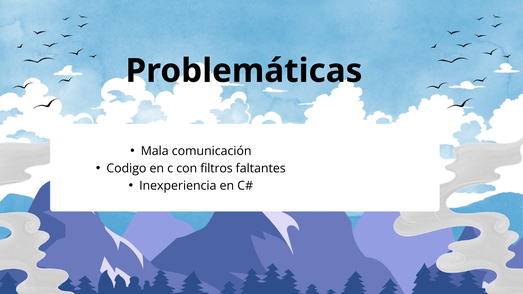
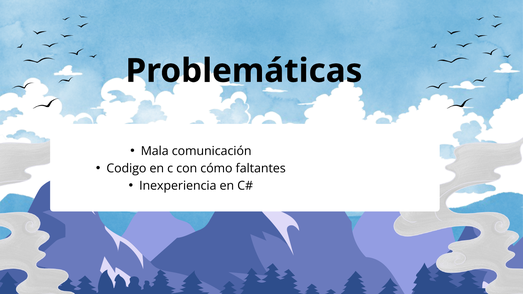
filtros: filtros -> cómo (216, 168)
